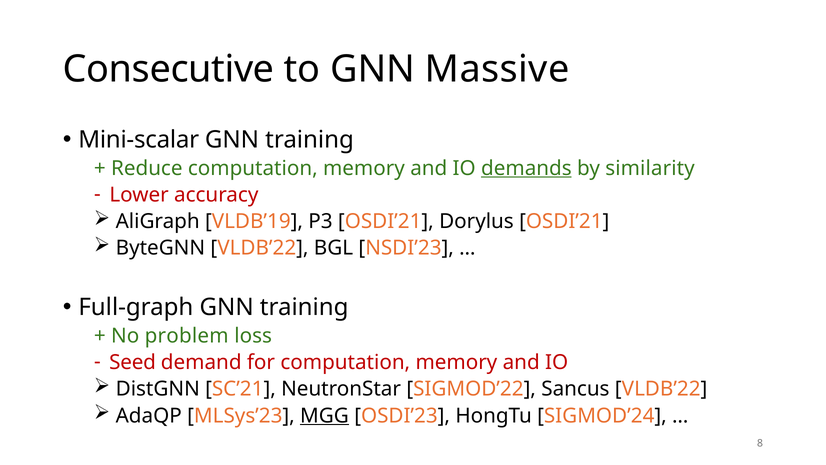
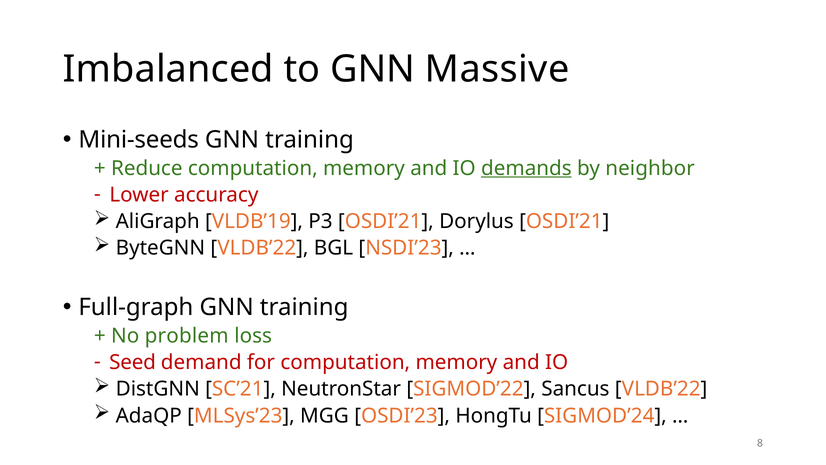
Consecutive: Consecutive -> Imbalanced (168, 69)
Mini-scalar: Mini-scalar -> Mini-seeds (139, 140)
similarity: similarity -> neighbor (650, 168)
MGG underline: present -> none (324, 415)
